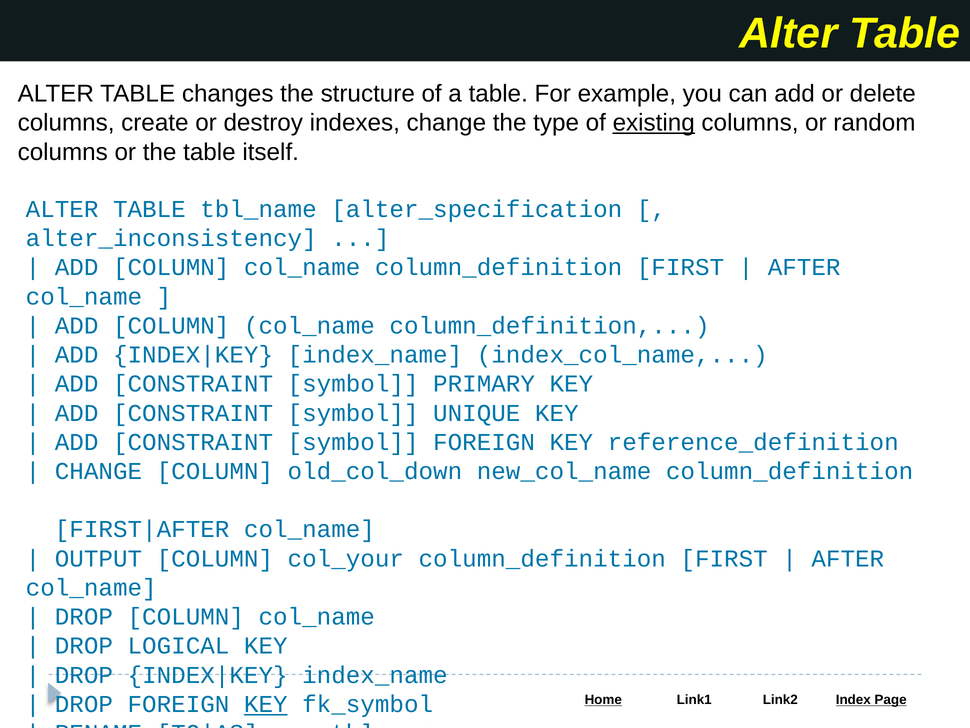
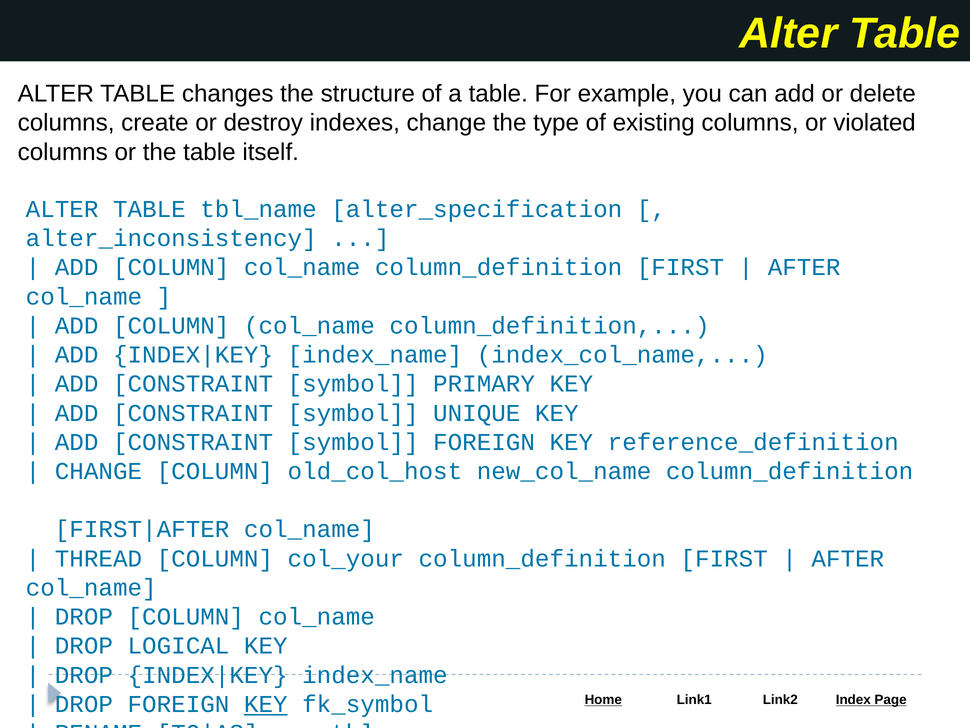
existing underline: present -> none (654, 123)
random: random -> violated (875, 123)
old_col_down: old_col_down -> old_col_host (375, 471)
OUTPUT: OUTPUT -> THREAD (98, 558)
